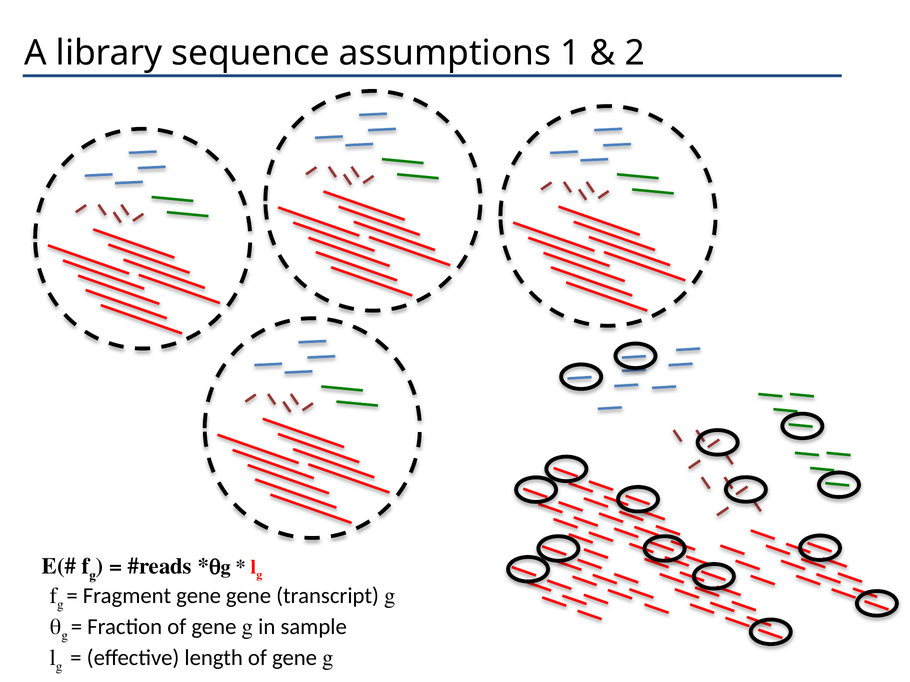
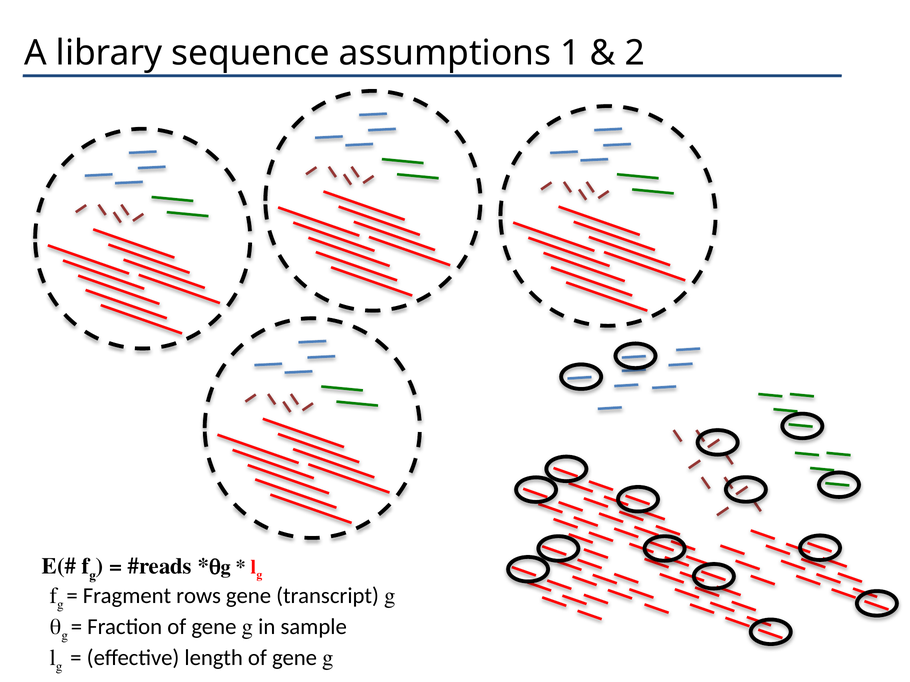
Fragment gene: gene -> rows (199, 596)
